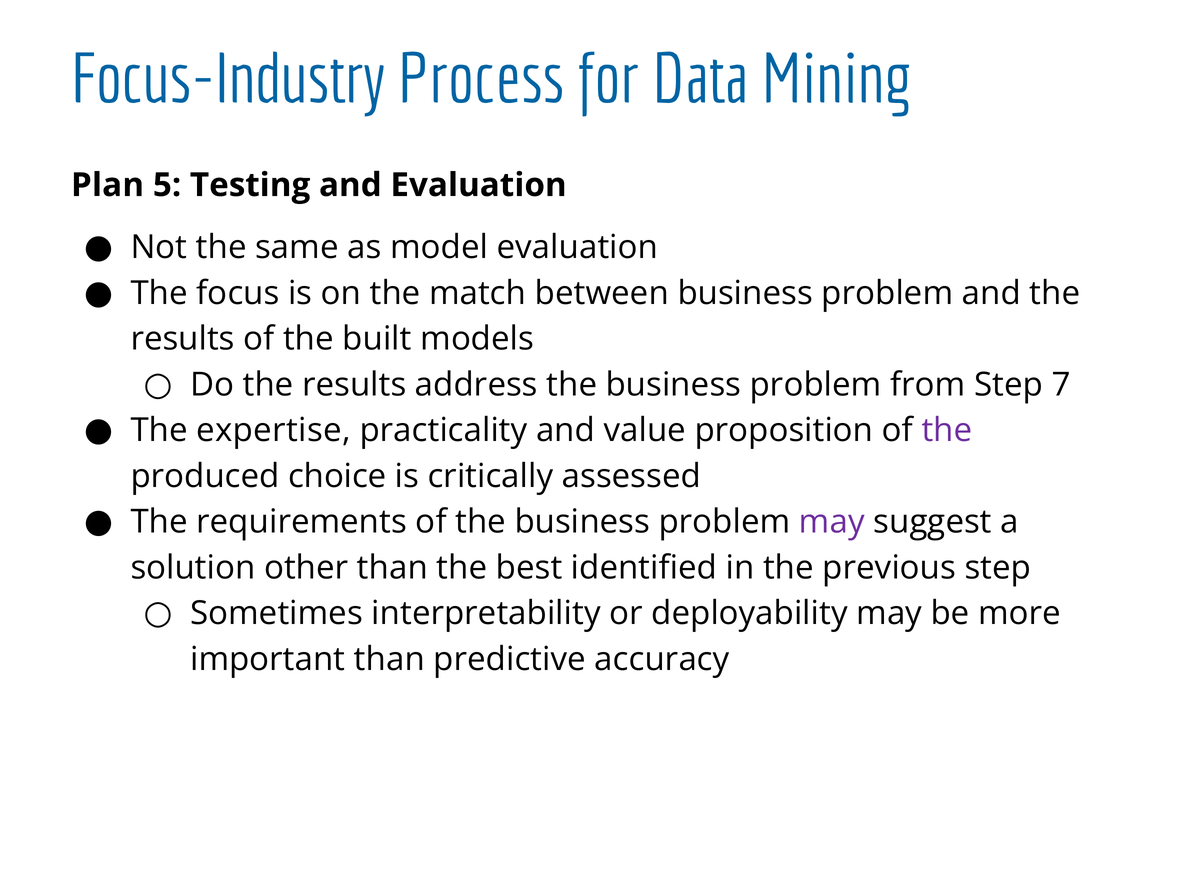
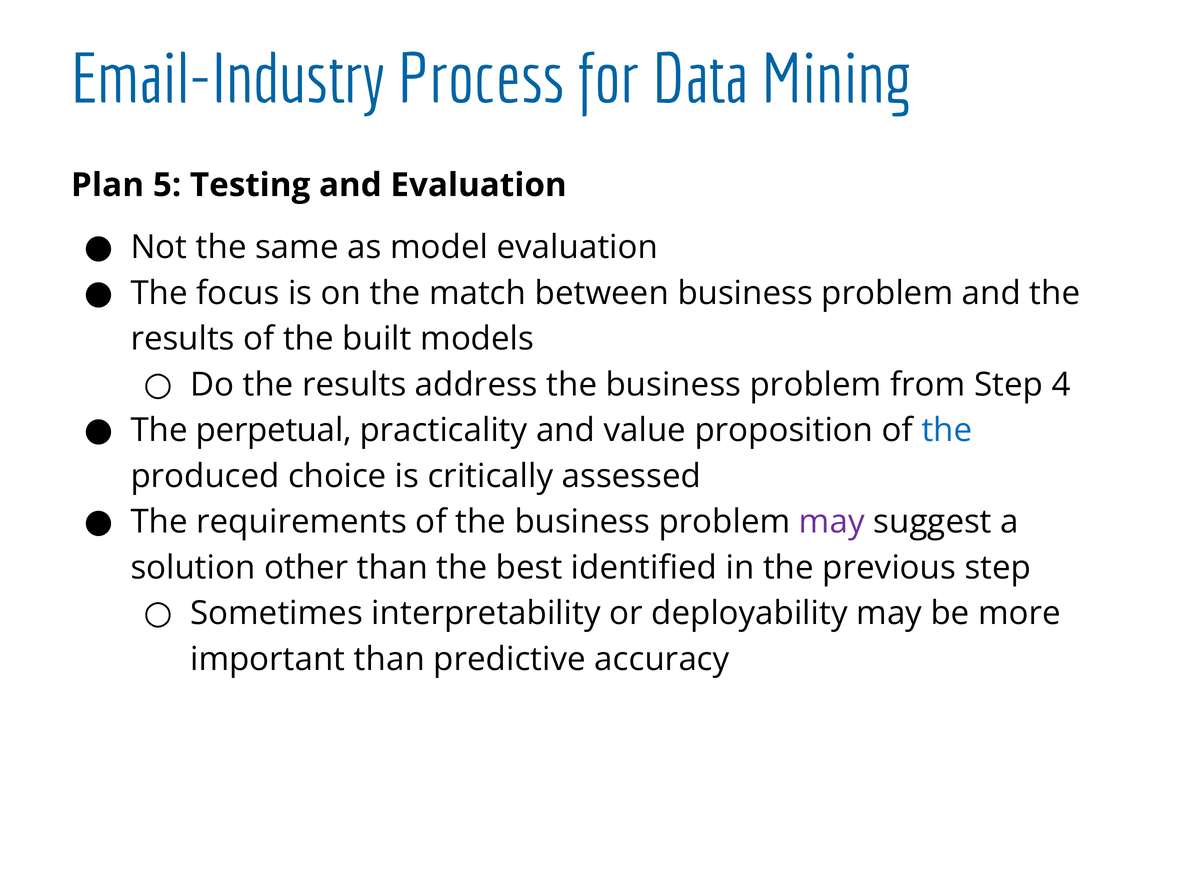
Focus-Industry: Focus-Industry -> Email-Industry (228, 80)
7: 7 -> 4 (1061, 385)
expertise: expertise -> perpetual (274, 430)
the colour: purple -> blue (947, 430)
